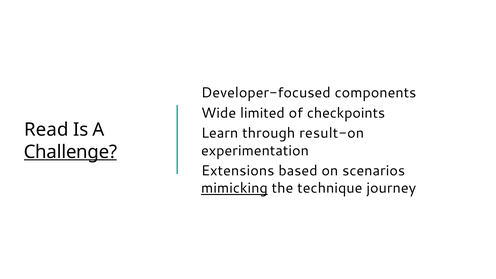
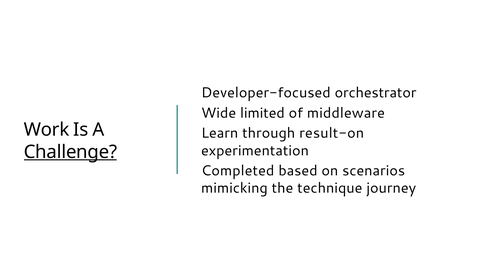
components: components -> orchestrator (376, 93)
checkpoints: checkpoints -> middleware (346, 113)
Read: Read -> Work (47, 130)
Extensions: Extensions -> Completed (238, 171)
mimicking underline: present -> none (234, 188)
